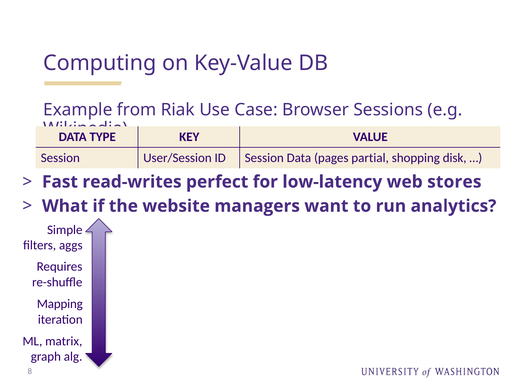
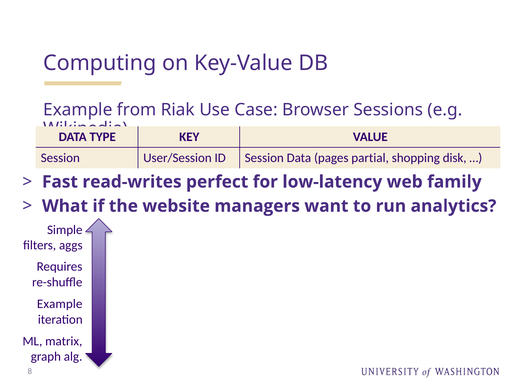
stores: stores -> family (454, 182)
Mapping: Mapping -> Example (60, 304)
